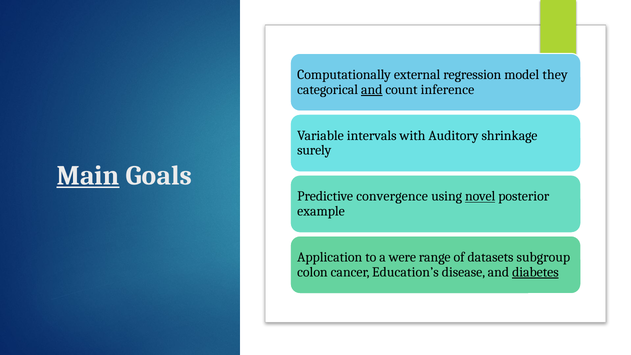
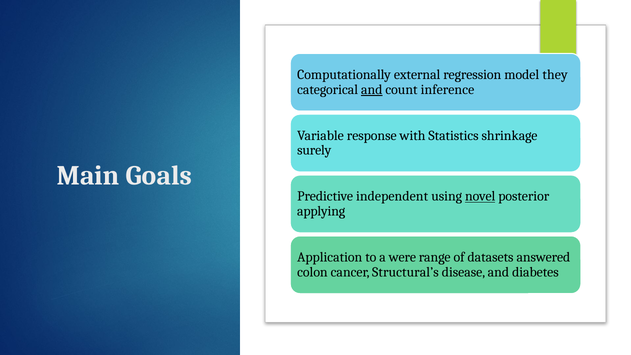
intervals: intervals -> response (372, 135)
Auditory: Auditory -> Statistics (454, 135)
Main underline: present -> none (88, 175)
convergence: convergence -> independent (392, 196)
example: example -> applying (321, 211)
subgroup: subgroup -> answered (543, 257)
Education’s: Education’s -> Structural’s (405, 272)
diabetes underline: present -> none (535, 272)
